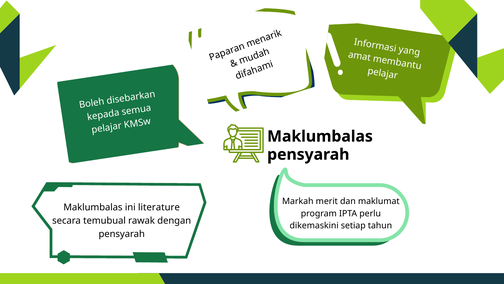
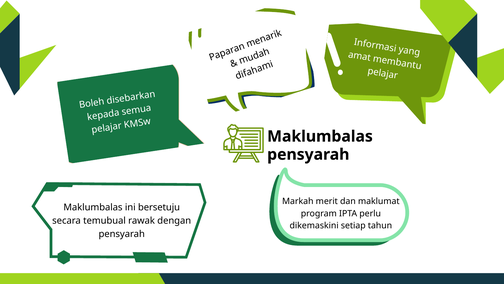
literature: literature -> bersetuju (159, 207)
